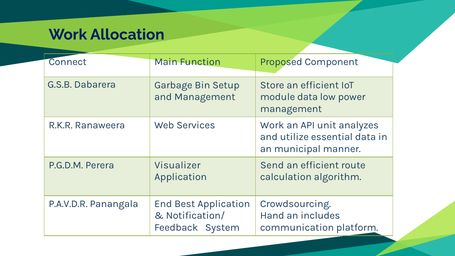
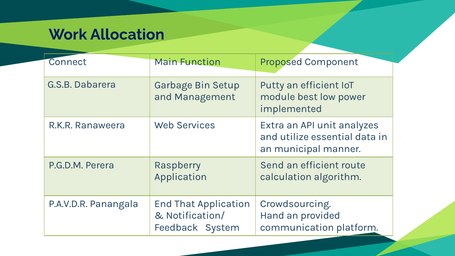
Store: Store -> Putty (272, 85)
module data: data -> best (307, 97)
management: management -> implemented (291, 109)
Services Work: Work -> Extra (272, 125)
Visualizer: Visualizer -> Raspberry (178, 165)
Best: Best -> That (185, 204)
includes: includes -> provided (320, 216)
